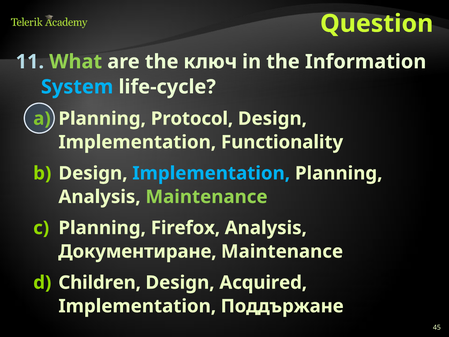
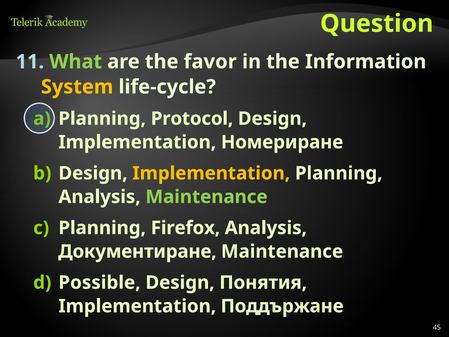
ключ: ключ -> favor (210, 62)
System colour: light blue -> yellow (77, 87)
Functionality: Functionality -> Номериране (282, 142)
Implementation colour: light blue -> yellow (211, 173)
Children: Children -> Possible (100, 282)
Acquired: Acquired -> Понятия (263, 282)
